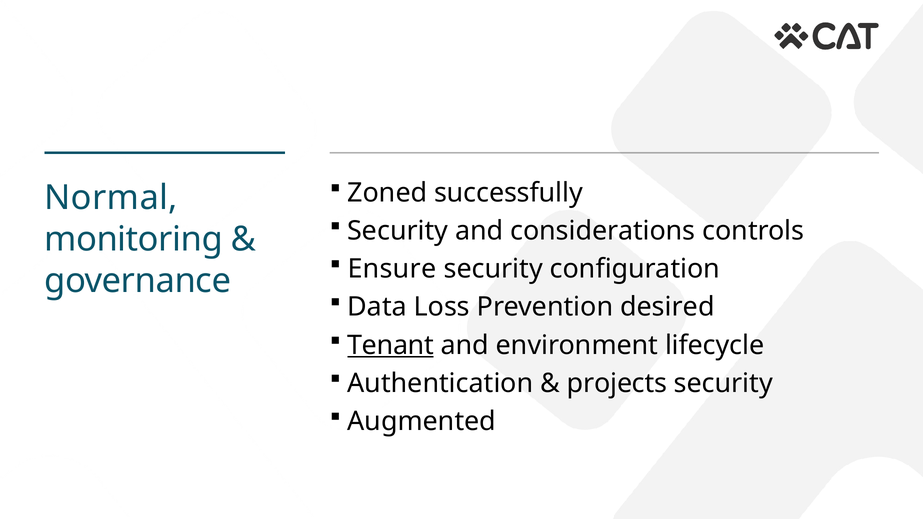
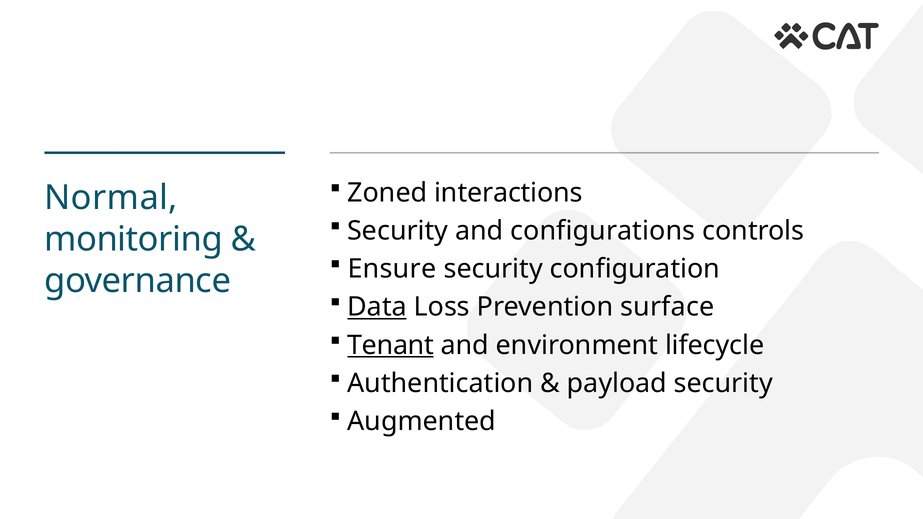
successfully: successfully -> interactions (509, 193)
considerations: considerations -> configurations (603, 231)
Data underline: none -> present (377, 307)
desired: desired -> surface (667, 307)
projects: projects -> payload (617, 383)
